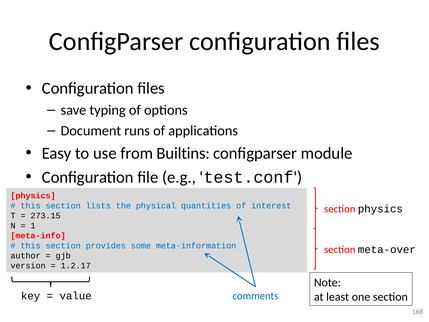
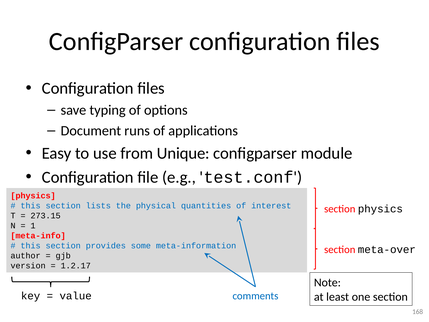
Builtins: Builtins -> Unique (183, 153)
